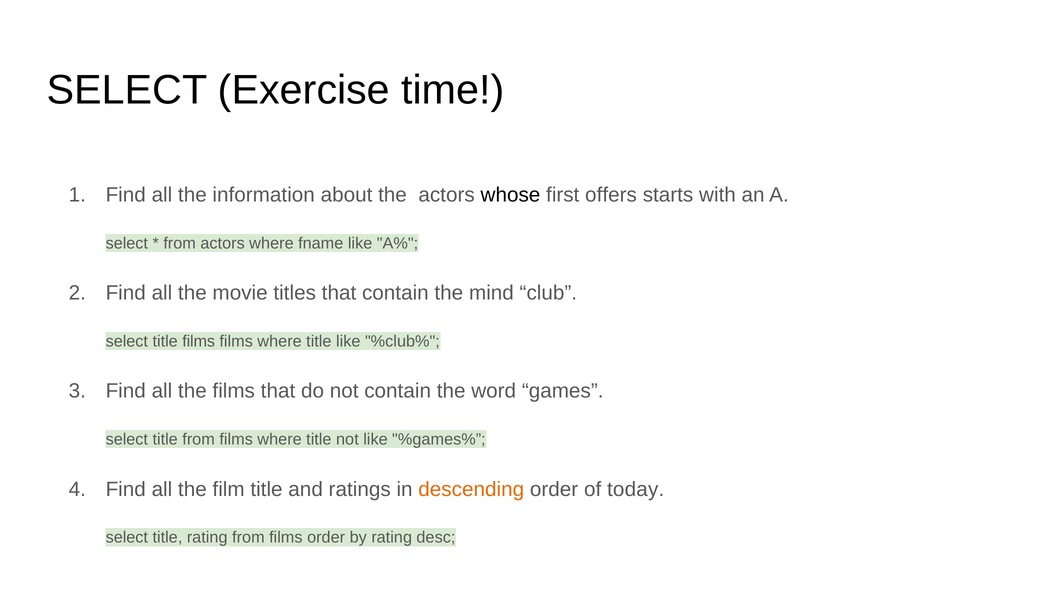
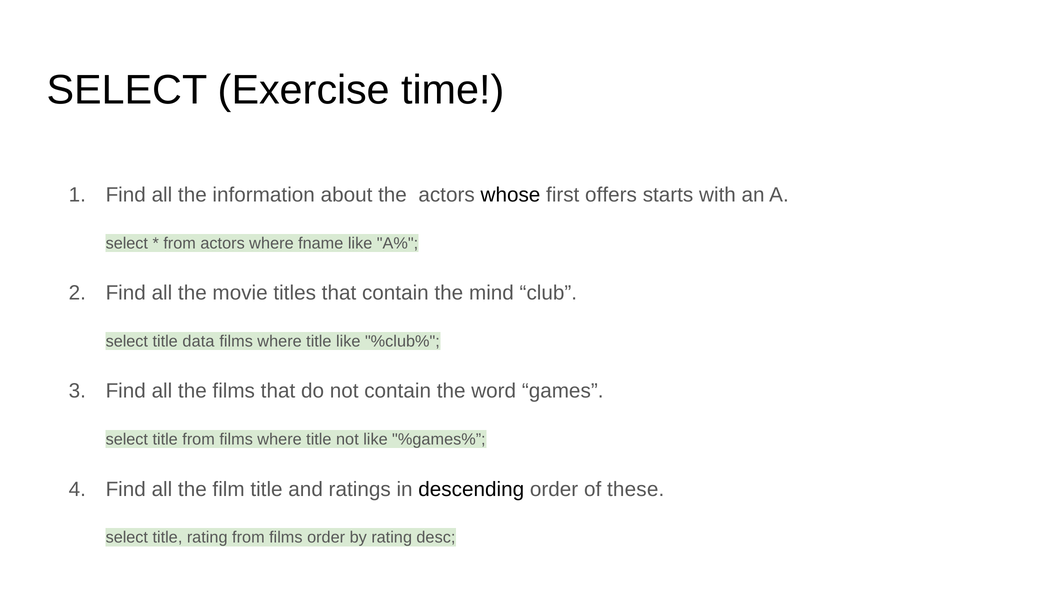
title films: films -> data (198, 341)
descending colour: orange -> black (471, 489)
today: today -> these (636, 489)
